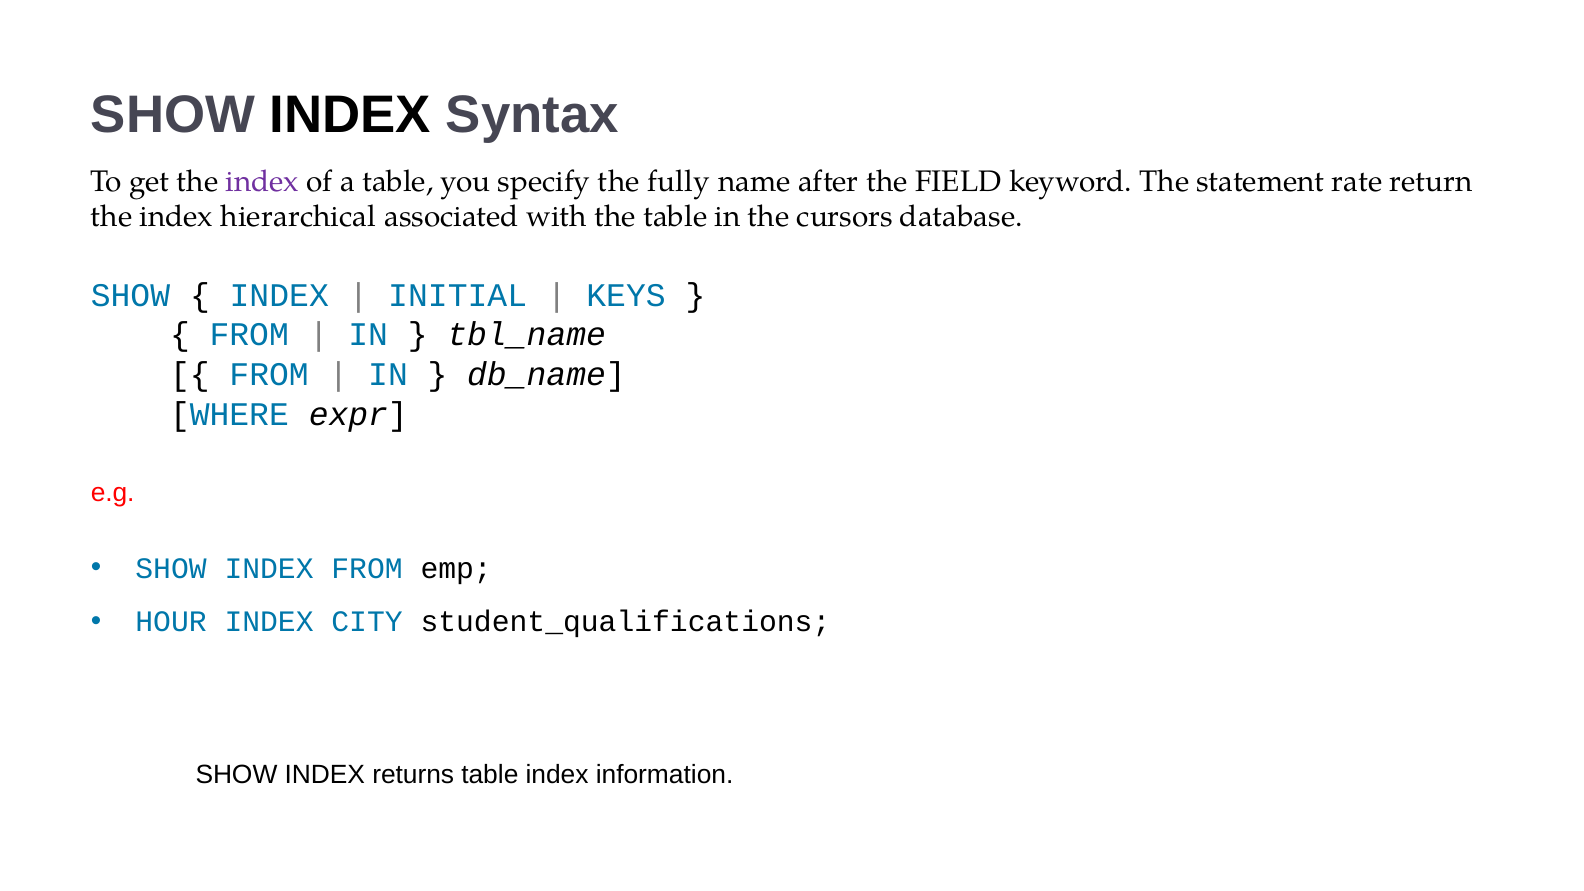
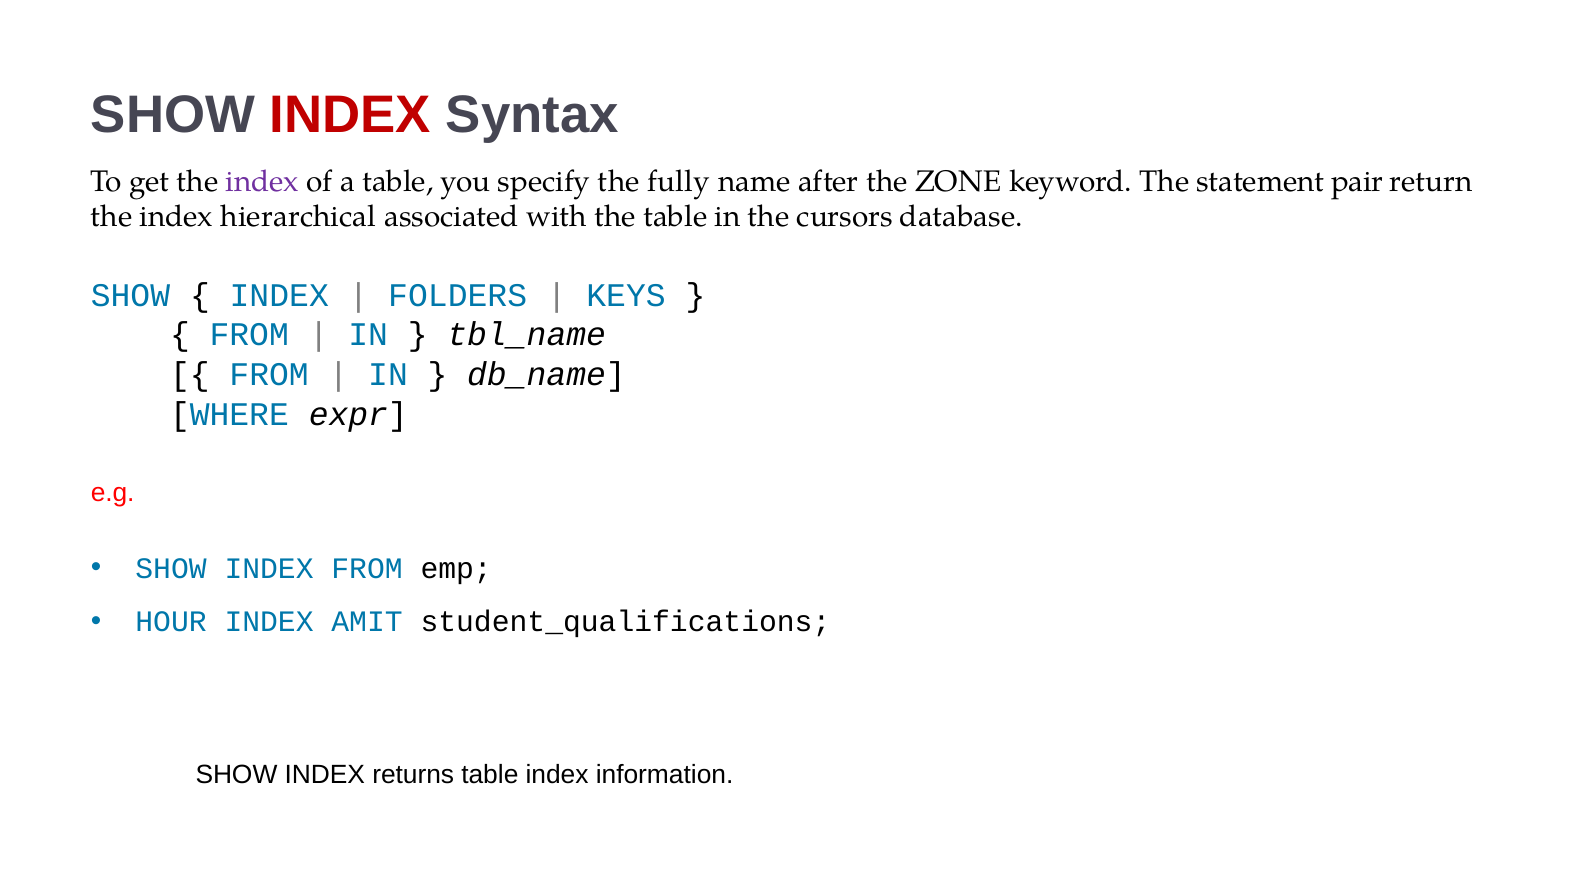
INDEX colour: black -> red (350, 115)
FIELD: FIELD -> ZONE (958, 181)
rate: rate -> pair (1357, 181)
INITIAL: INITIAL -> FOLDERS (458, 295)
CITY: CITY -> AMIT (367, 622)
